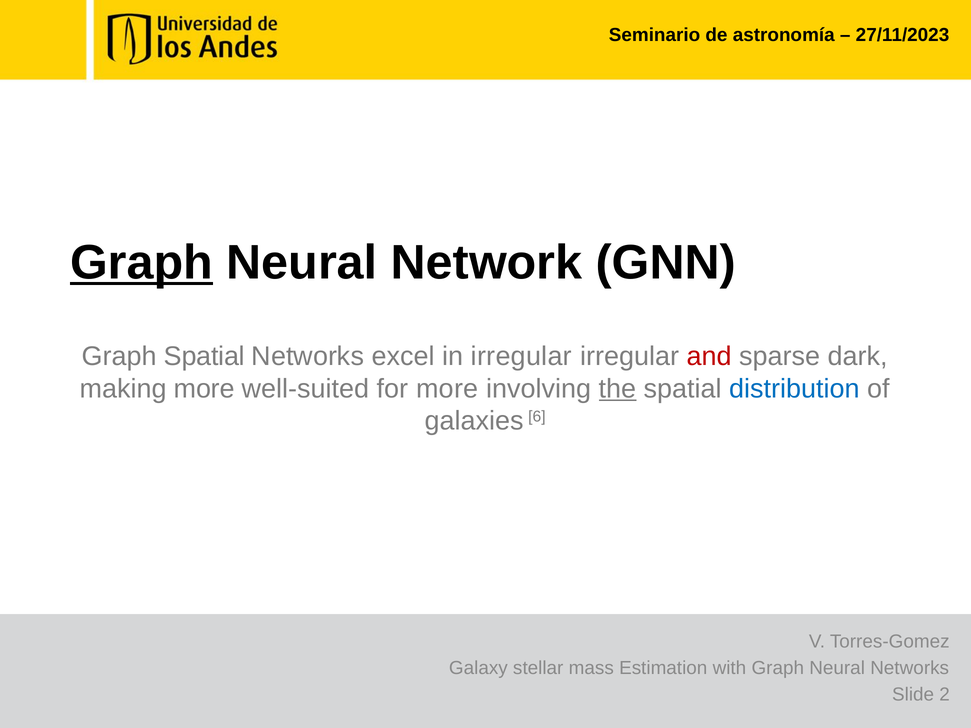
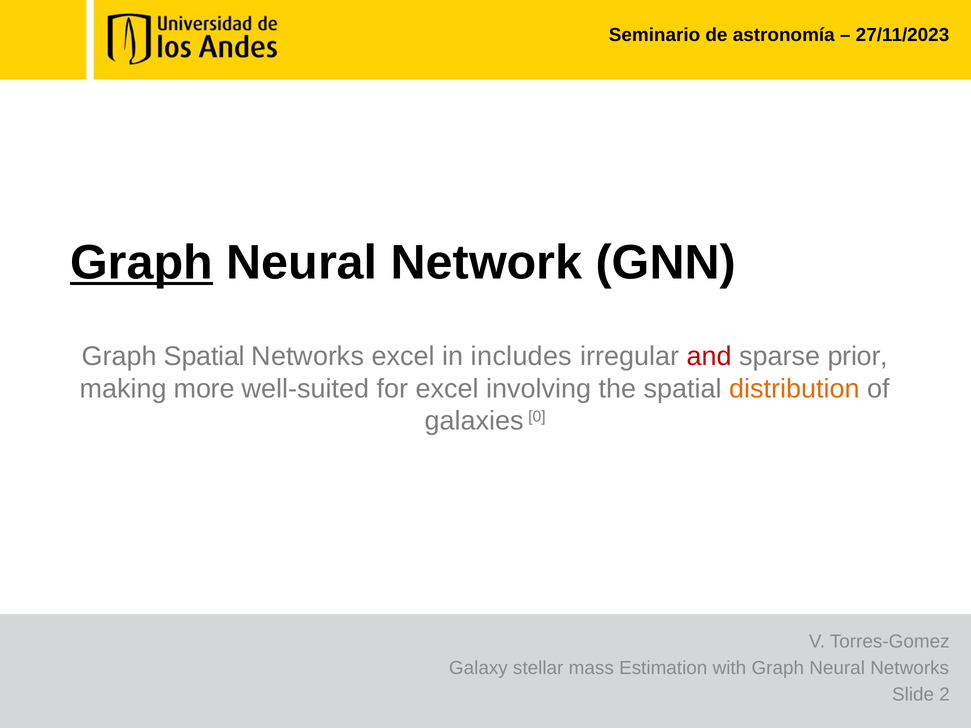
in irregular: irregular -> includes (521, 356)
dark: dark -> prior (858, 356)
for more: more -> excel (447, 389)
the underline: present -> none (618, 389)
distribution colour: blue -> orange (795, 389)
6: 6 -> 0 (537, 417)
